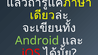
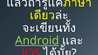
Android underline: none -> present (37, 41)
